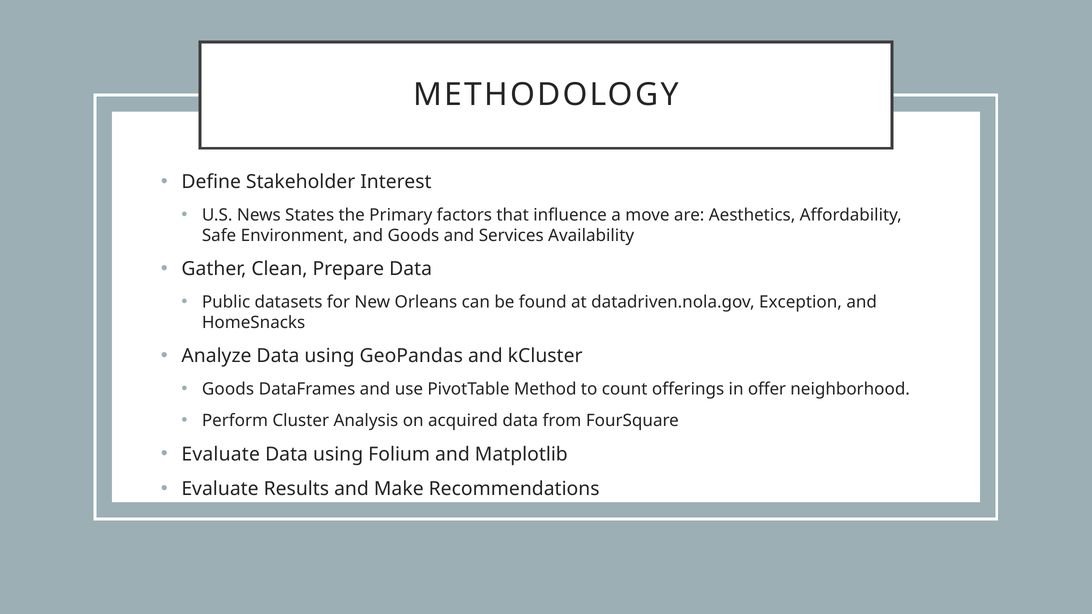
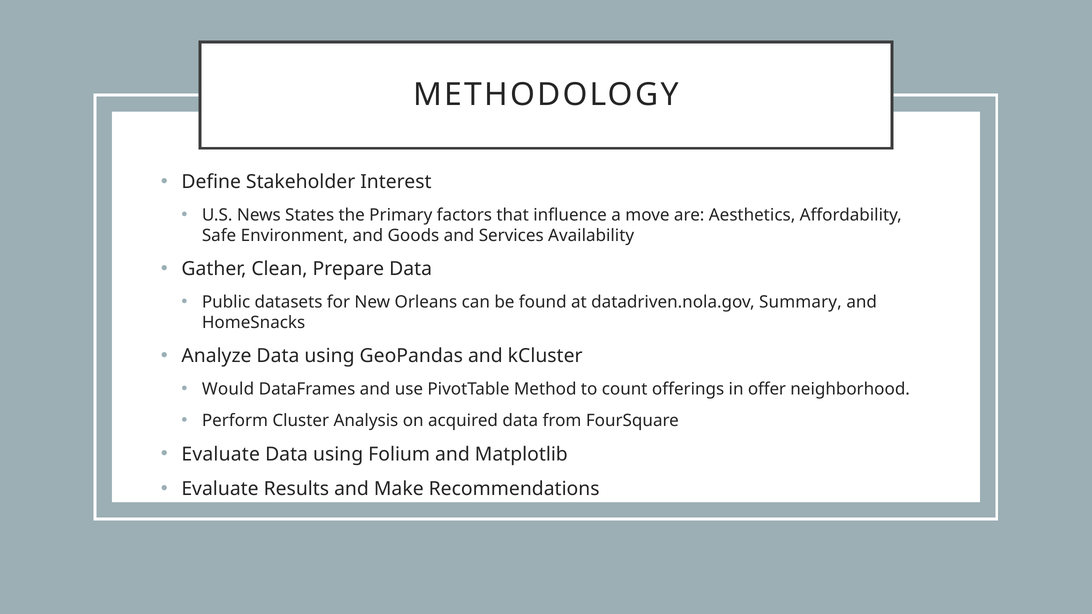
Exception: Exception -> Summary (800, 302)
Goods: Goods -> Would (228, 389)
